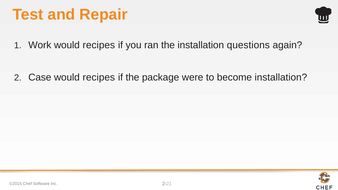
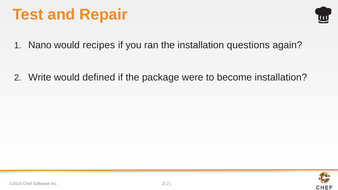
Work: Work -> Nano (40, 45)
Case: Case -> Write (40, 77)
recipes: recipes -> defined (99, 77)
